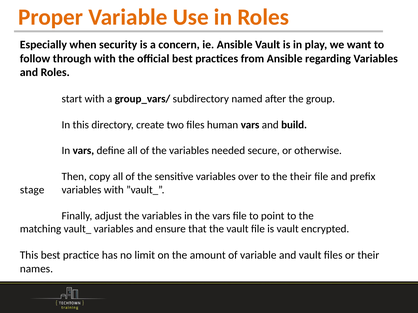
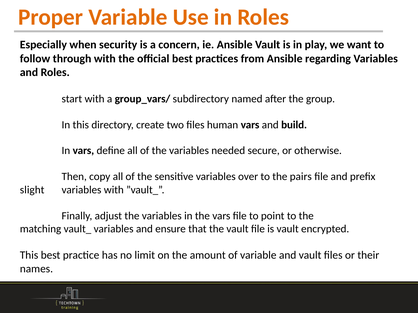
the their: their -> pairs (301, 177)
stage: stage -> slight (32, 190)
